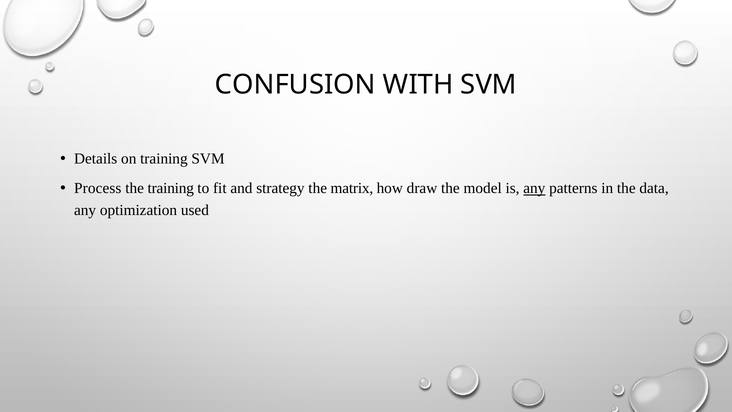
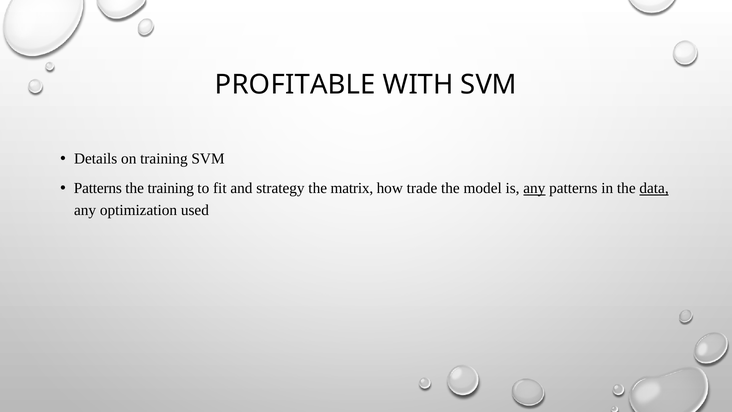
CONFUSION: CONFUSION -> PROFITABLE (295, 85)
Process: Process -> Patterns (98, 188)
draw: draw -> trade (422, 188)
data underline: none -> present (654, 188)
